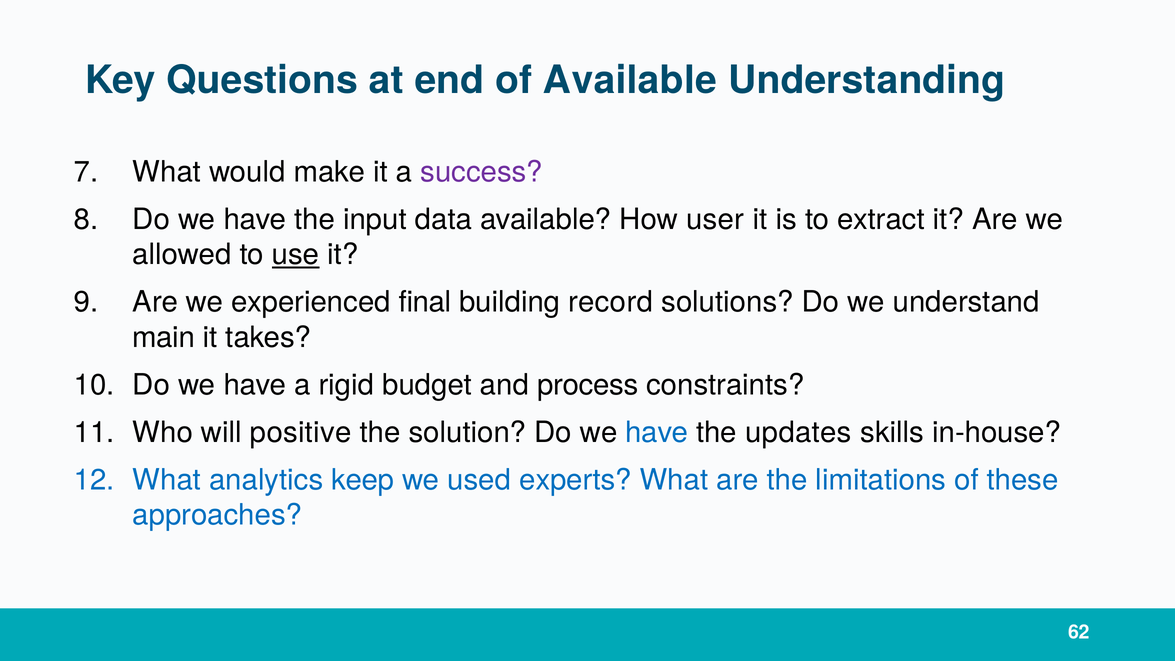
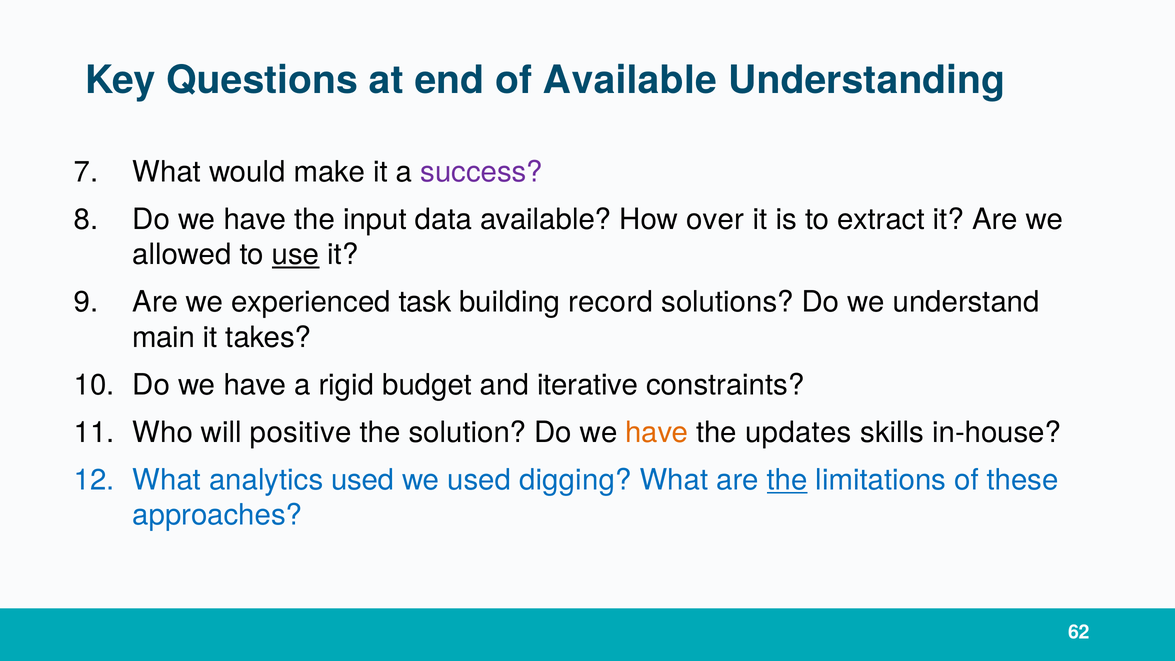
user: user -> over (715, 219)
final: final -> task (425, 302)
process: process -> iterative (588, 385)
have colour: blue -> orange (657, 432)
analytics keep: keep -> used (363, 480)
experts: experts -> digging (575, 480)
the underline: none -> present (787, 480)
